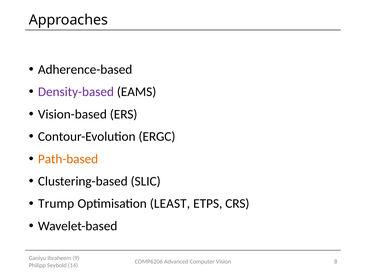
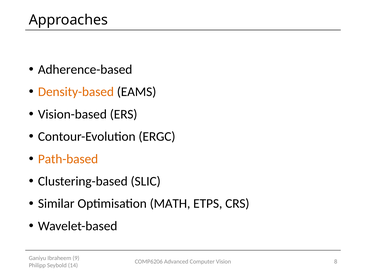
Density-based colour: purple -> orange (76, 92)
Trump: Trump -> Similar (56, 204)
LEAST: LEAST -> MATH (170, 204)
